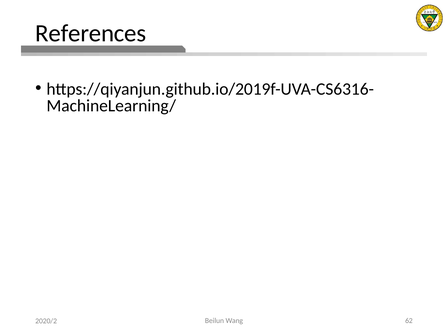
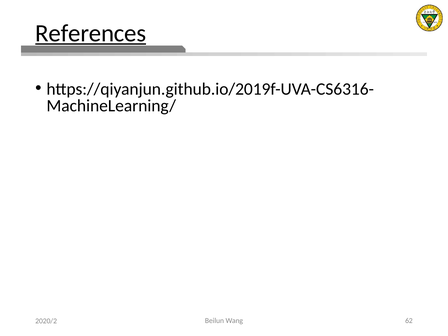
References underline: none -> present (91, 33)
